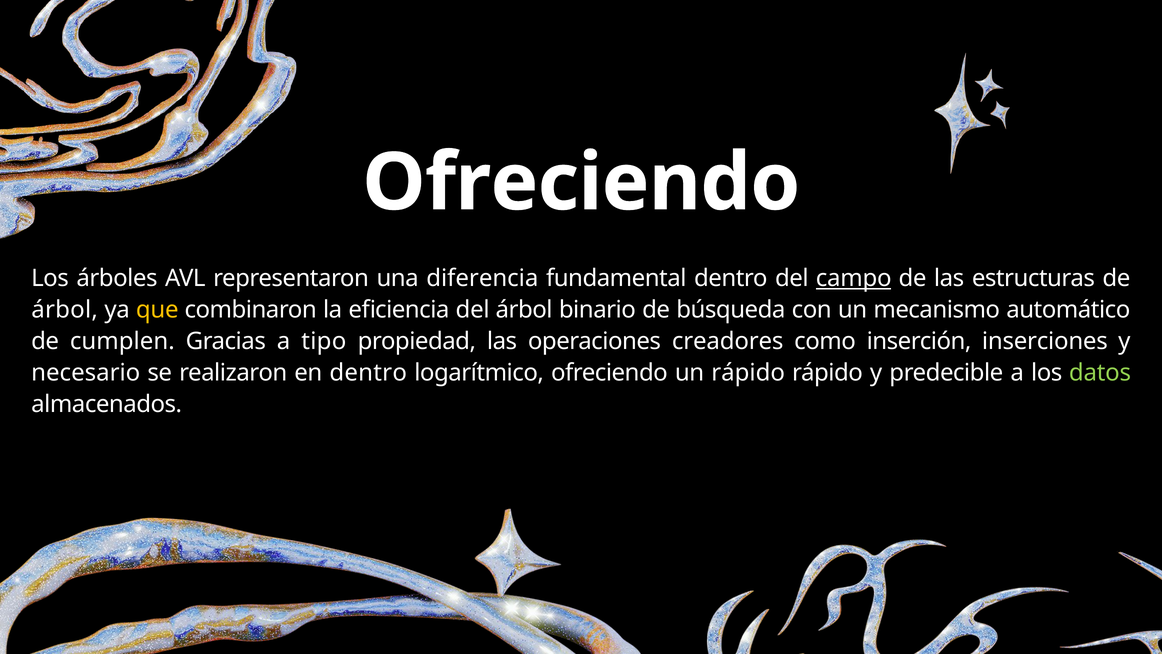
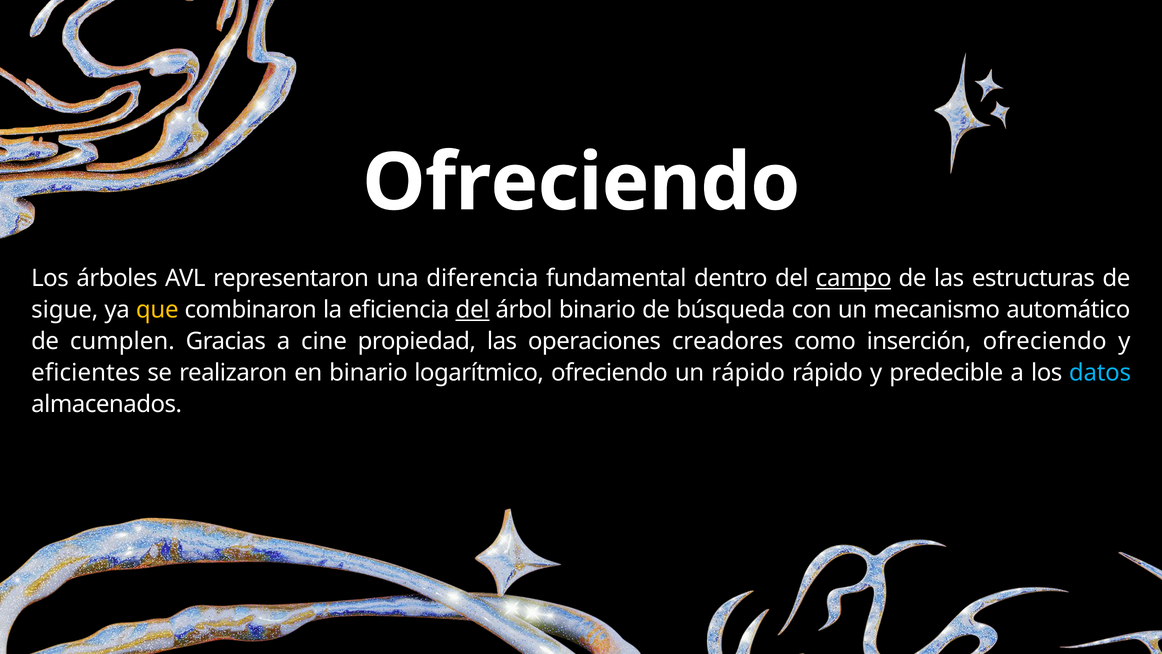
árbol: árbol -> sigue (65, 310)
del underline: none -> present (473, 310)
tipo: tipo -> cine (324, 341)
inserción inserciones: inserciones -> ofreciendo (1045, 341)
necesario: necesario -> eficientes (86, 372)
en dentro: dentro -> binario (368, 372)
datos colour: light green -> light blue (1100, 372)
